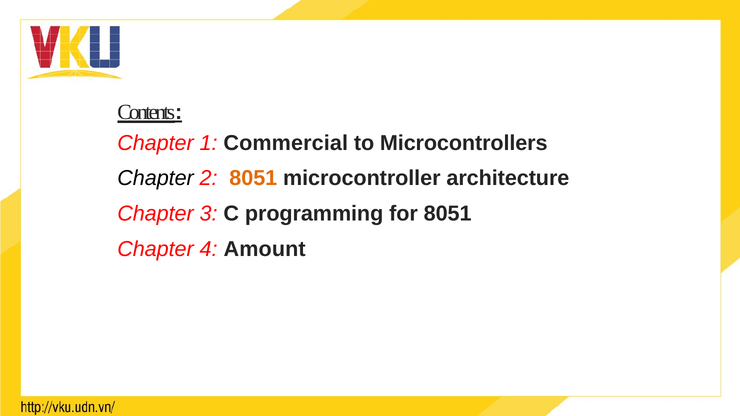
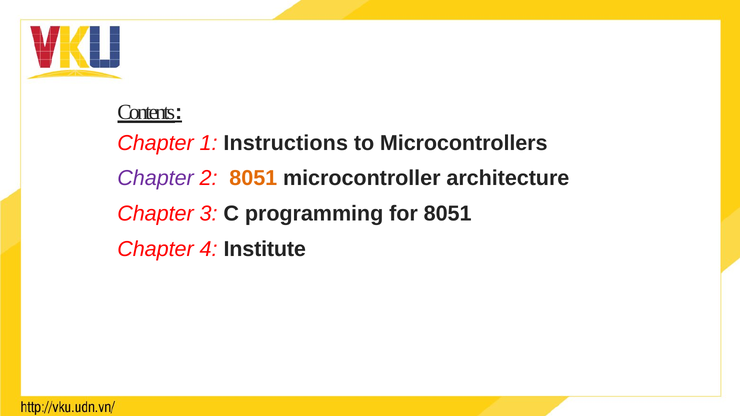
Commercial: Commercial -> Instructions (286, 143)
Chapter colour: black -> purple (156, 178)
Amount: Amount -> Institute (265, 249)
